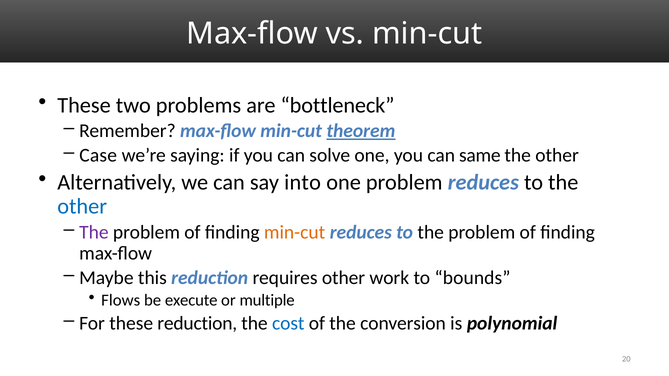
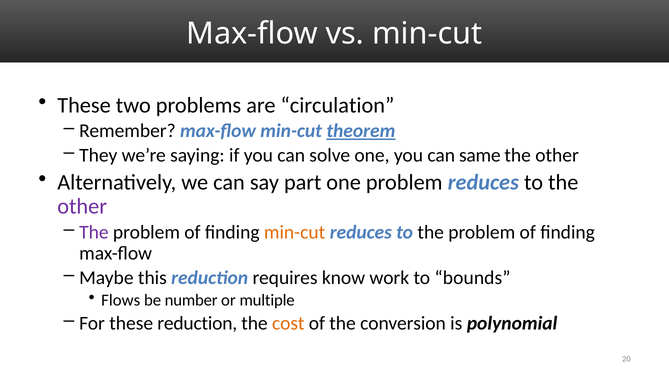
bottleneck: bottleneck -> circulation (337, 105)
Case: Case -> They (98, 156)
into: into -> part (303, 183)
other colour: blue -> purple (82, 207)
requires other: other -> know (344, 278)
execute: execute -> number (191, 300)
cost colour: blue -> orange (288, 324)
